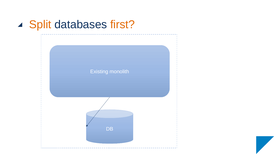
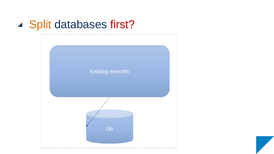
first colour: orange -> red (123, 25)
